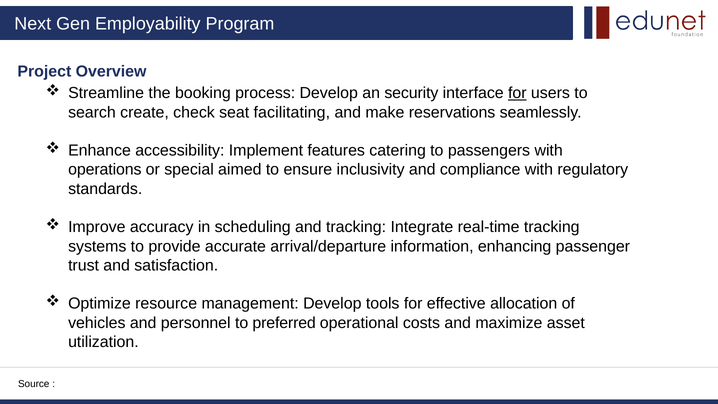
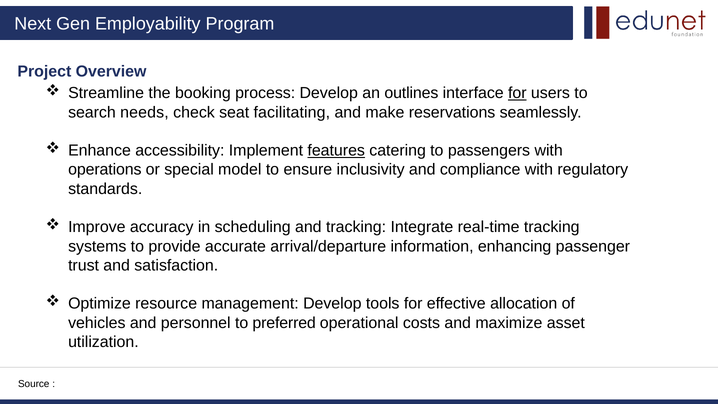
security: security -> outlines (411, 93)
create: create -> needs (144, 112)
features underline: none -> present (336, 150)
aimed: aimed -> model (240, 170)
